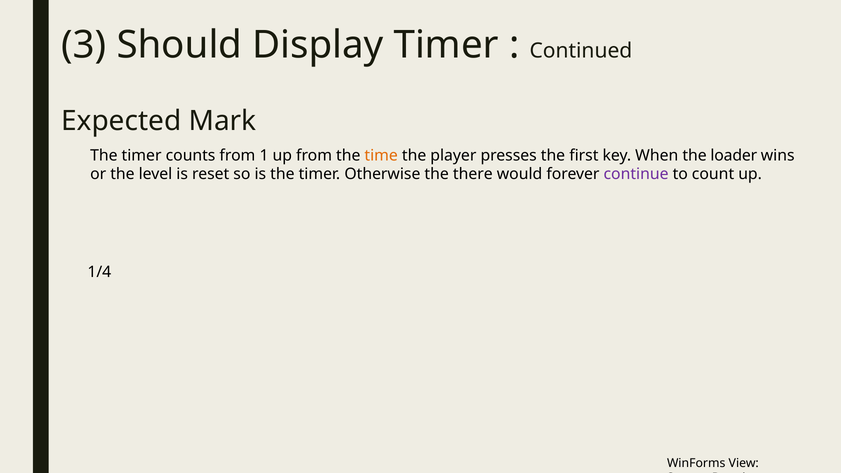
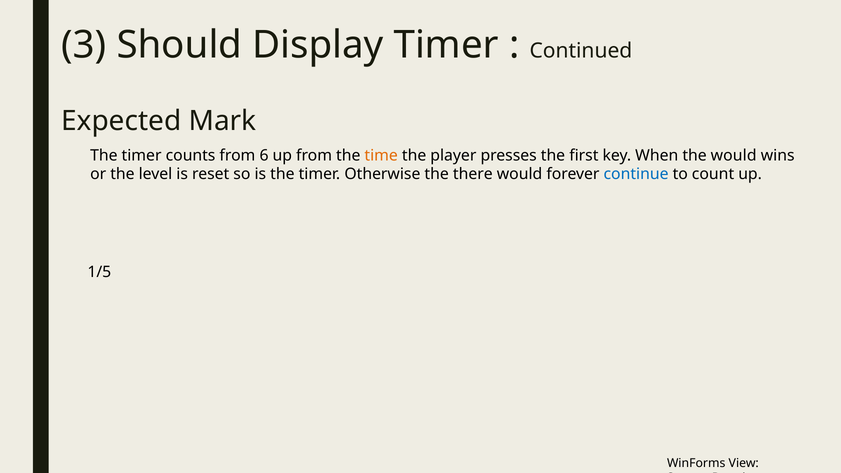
1: 1 -> 6 (264, 155)
the loader: loader -> would (734, 155)
continue colour: purple -> blue (636, 174)
1/4: 1/4 -> 1/5 (99, 272)
